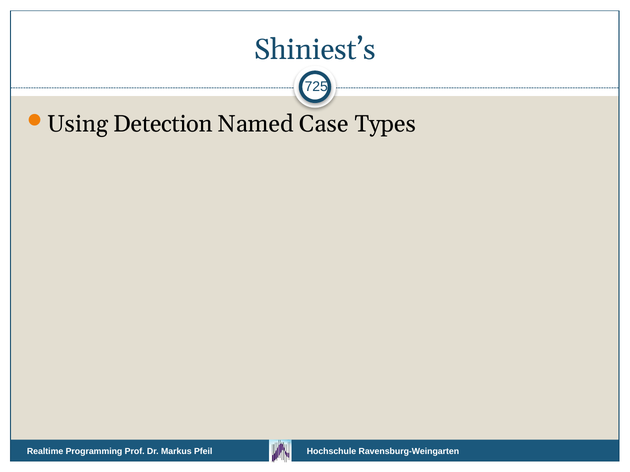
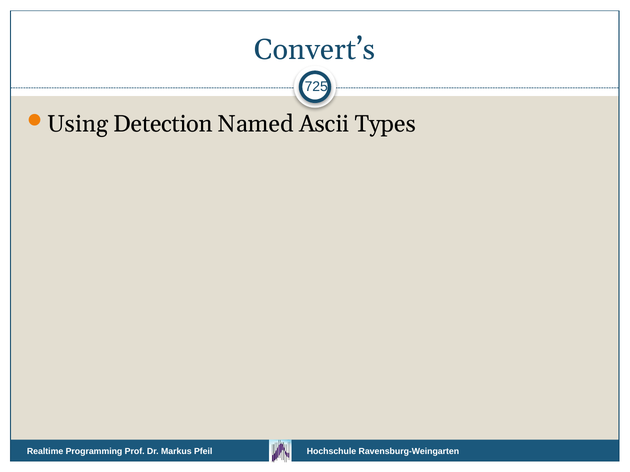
Shiniest’s: Shiniest’s -> Convert’s (315, 50)
Case: Case -> Ascii (324, 124)
